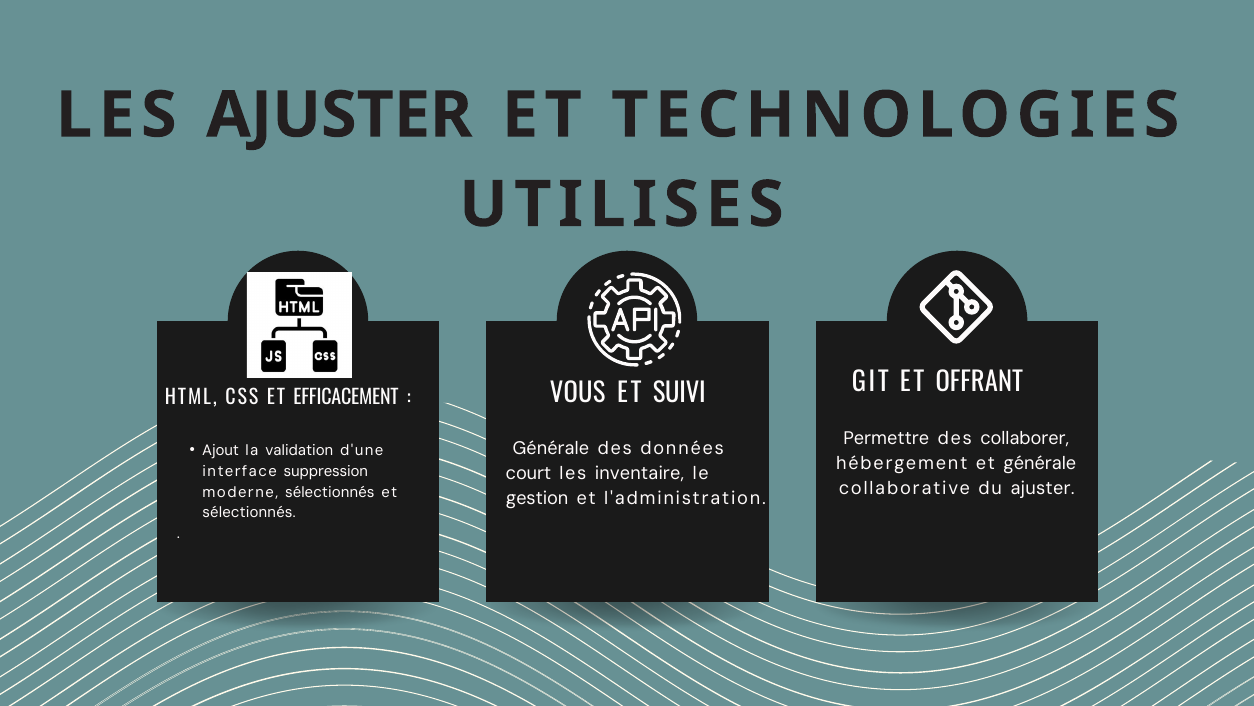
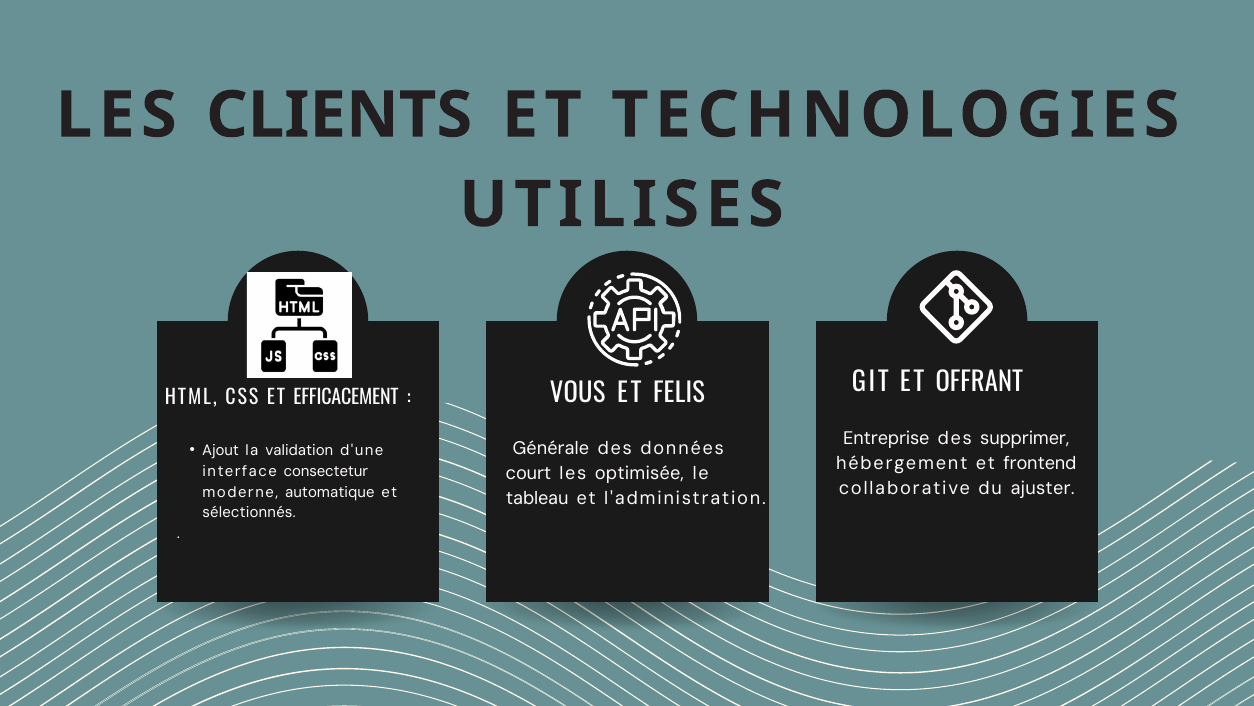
LES AJUSTER: AJUSTER -> CLIENTS (339, 115)
SUIVI: SUIVI -> FELIS (679, 394)
Permettre: Permettre -> Entreprise (886, 438)
collaborer: collaborer -> supprimer (1025, 438)
et générale: générale -> frontend (1040, 463)
suppression: suppression -> consectetur (326, 471)
inventaire: inventaire -> optimisée (639, 473)
moderne sélectionnés: sélectionnés -> automatique (330, 492)
gestion: gestion -> tableau (537, 498)
